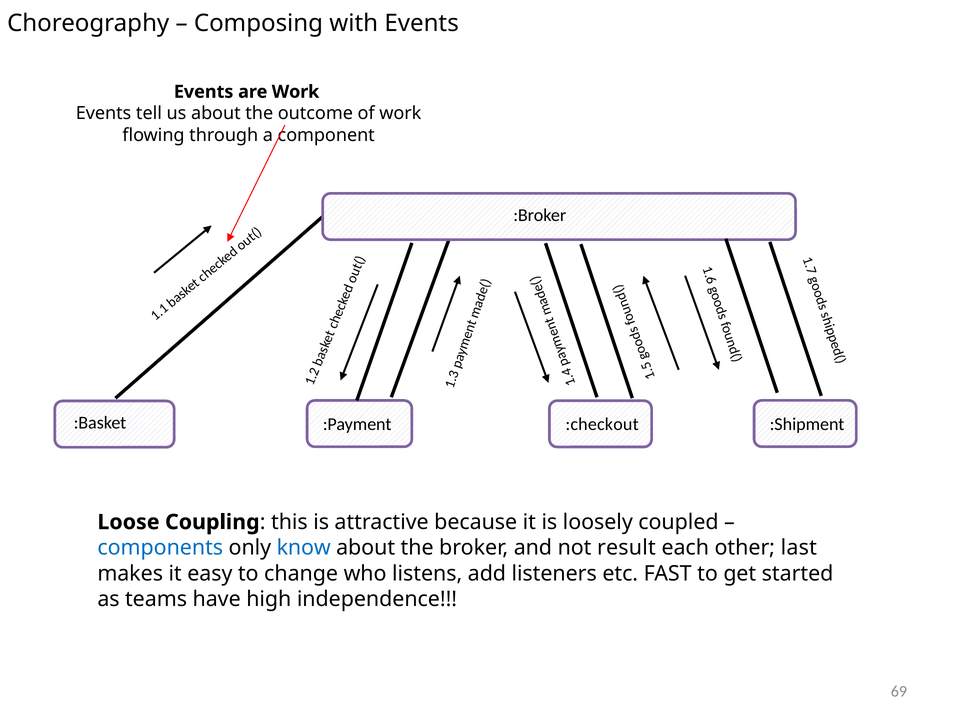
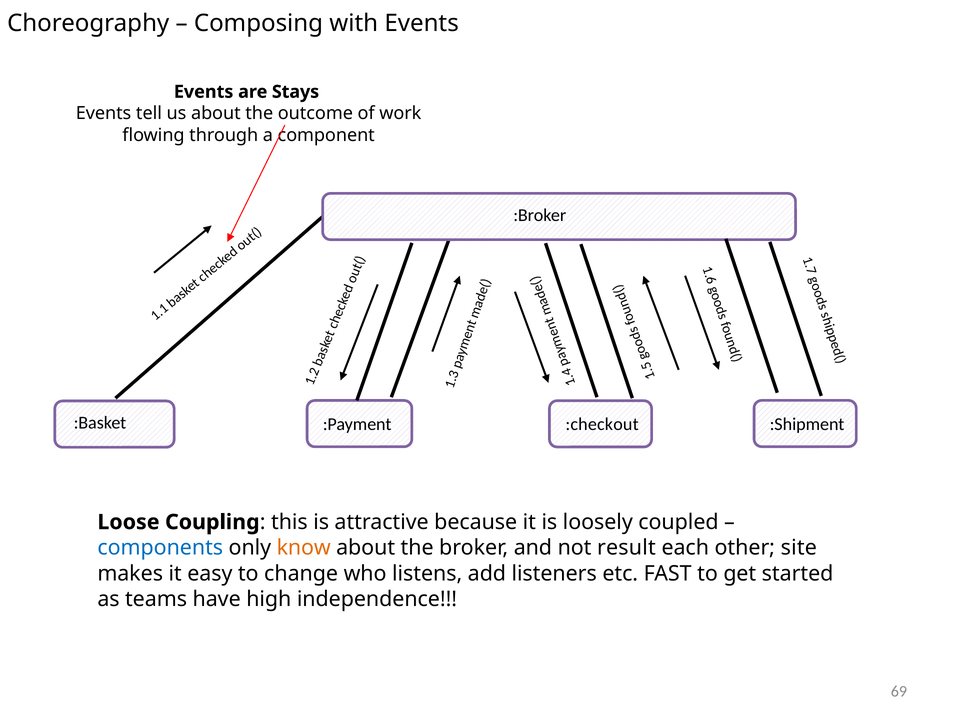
are Work: Work -> Stays (296, 92)
know colour: blue -> orange (304, 548)
last: last -> site (799, 548)
